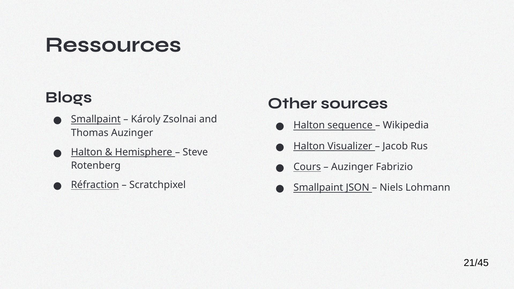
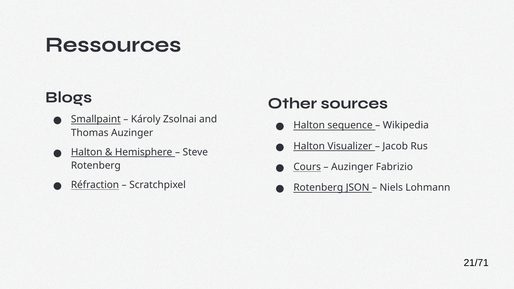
Smallpaint: Smallpaint -> Rotenberg (318, 188)
21/45: 21/45 -> 21/71 (476, 263)
